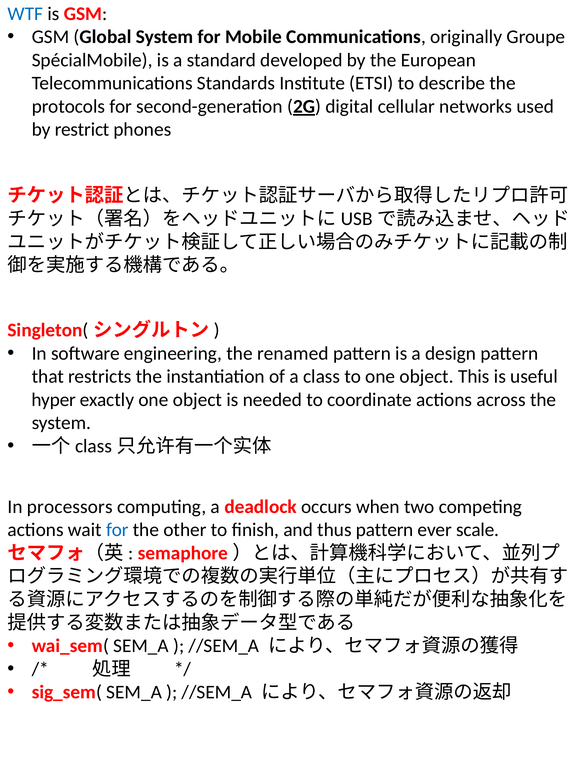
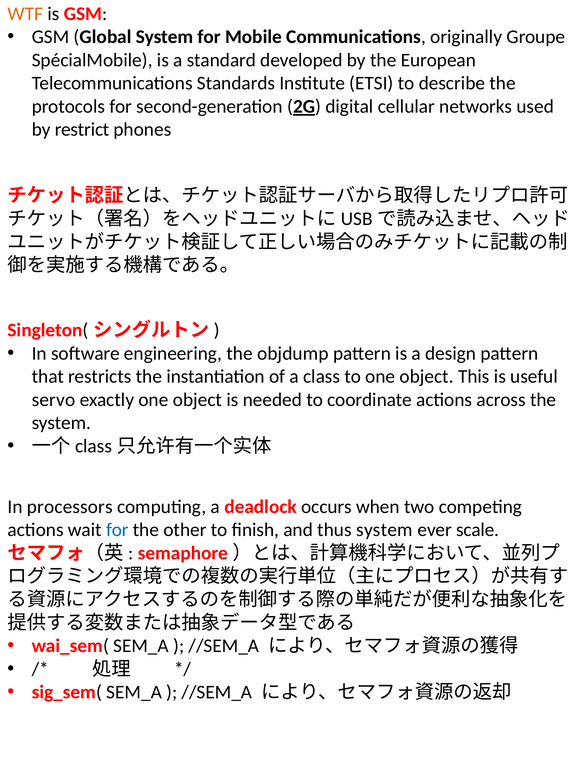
WTF colour: blue -> orange (25, 14)
renamed: renamed -> objdump (293, 354)
hyper: hyper -> servo (53, 400)
thus pattern: pattern -> system (384, 530)
